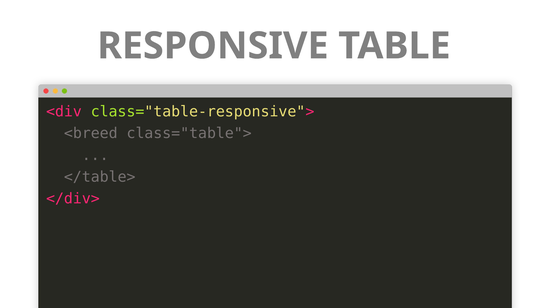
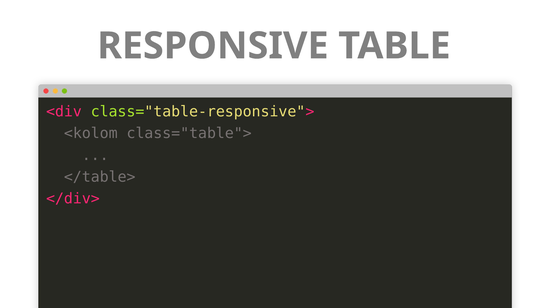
<breed: <breed -> <kolom (91, 133)
